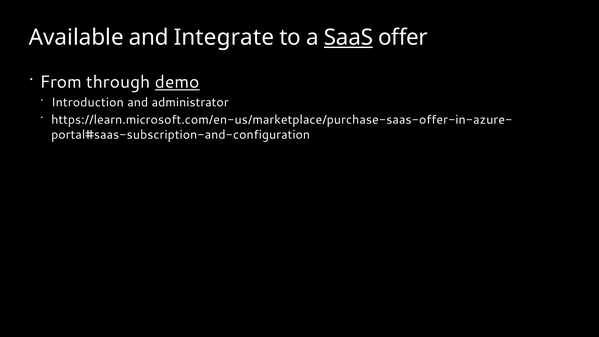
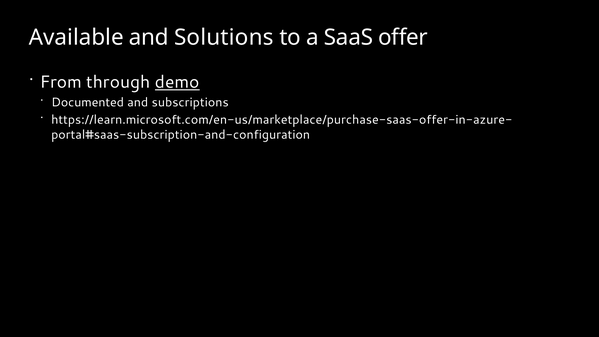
Integrate: Integrate -> Solutions (224, 38)
SaaS underline: present -> none (348, 38)
Introduction: Introduction -> Documented (88, 102)
administrator: administrator -> subscriptions (190, 102)
